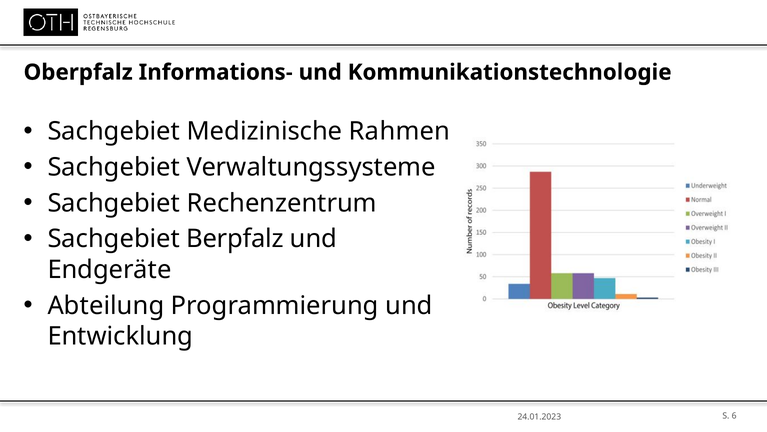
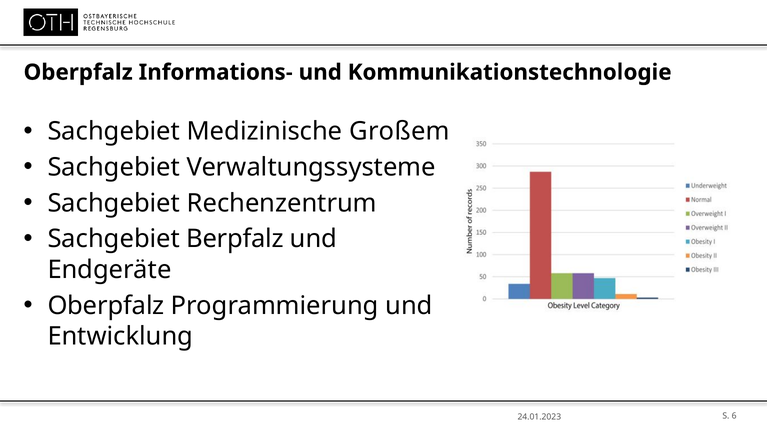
Rahmen: Rahmen -> Großem (399, 131)
Abteilung: Abteilung -> Oberpfalz (106, 305)
